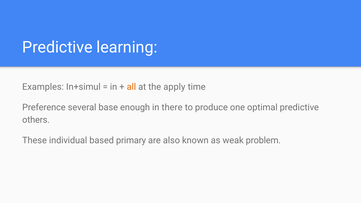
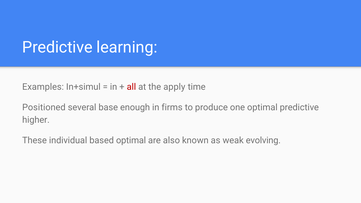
all colour: orange -> red (131, 87)
Preference: Preference -> Positioned (44, 108)
there: there -> firms (172, 108)
others: others -> higher (36, 120)
based primary: primary -> optimal (131, 140)
problem: problem -> evolving (263, 140)
